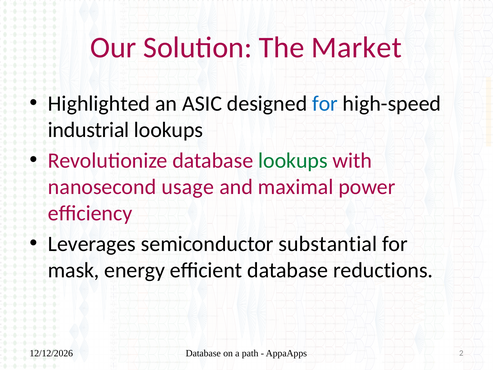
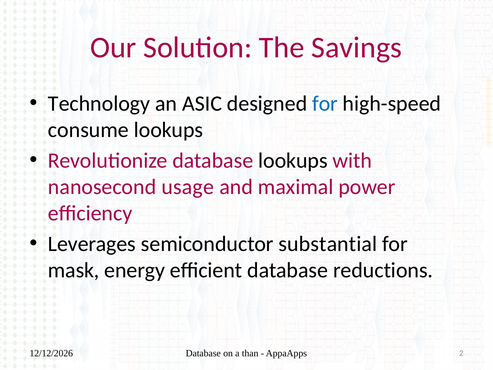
Market: Market -> Savings (357, 48)
Highlighted: Highlighted -> Technology (99, 103)
industrial: industrial -> consume (88, 130)
lookups colour: green -> black (293, 160)
path: path -> than (250, 353)
